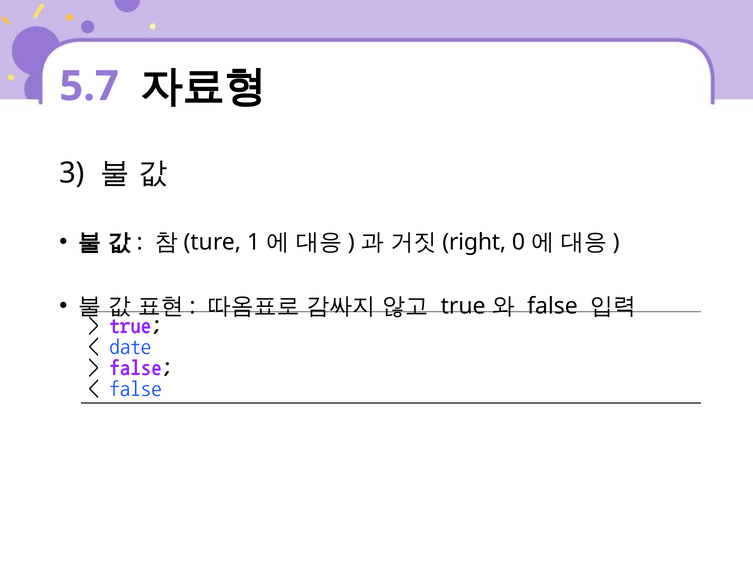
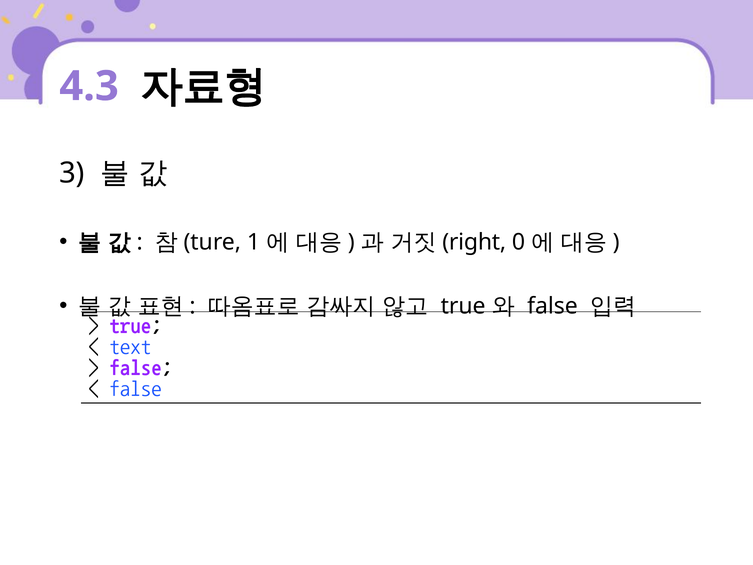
5.7: 5.7 -> 4.3 (89, 86)
date: date -> text (130, 346)
